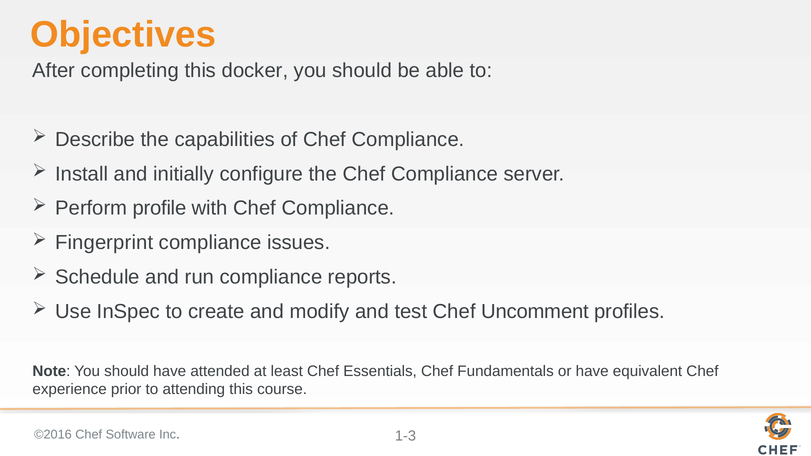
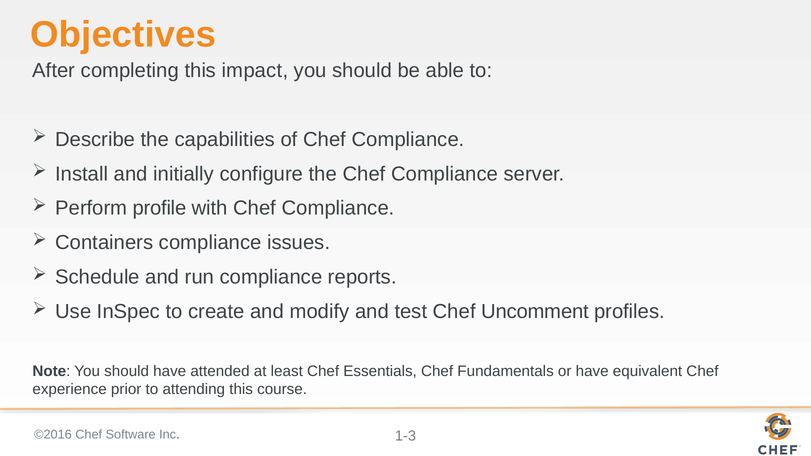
docker: docker -> impact (255, 71)
Fingerprint: Fingerprint -> Containers (104, 243)
